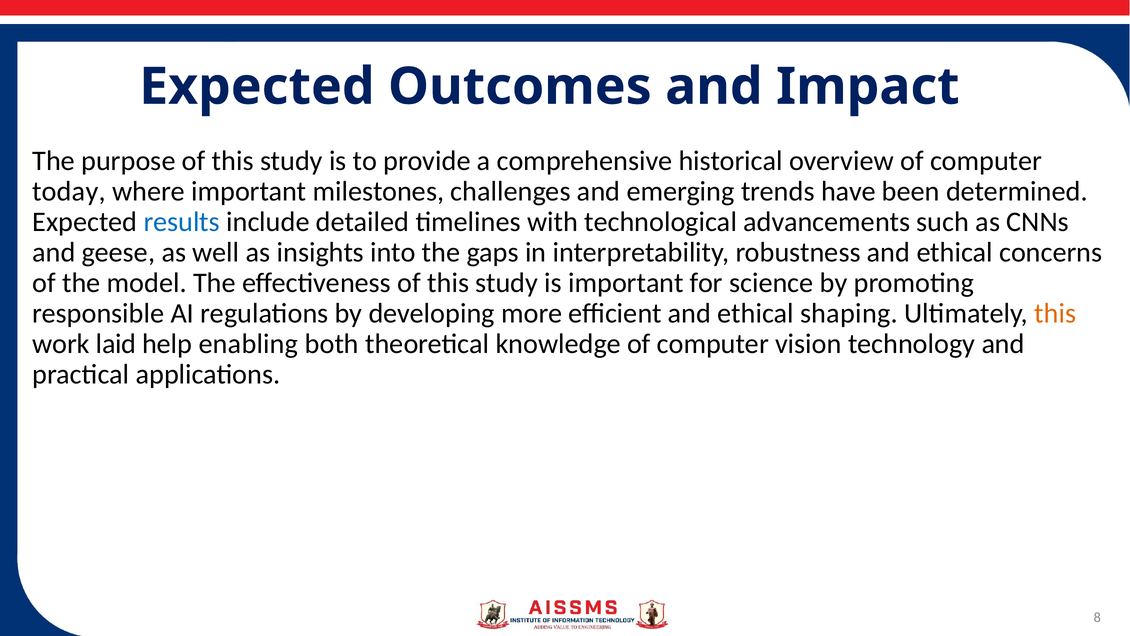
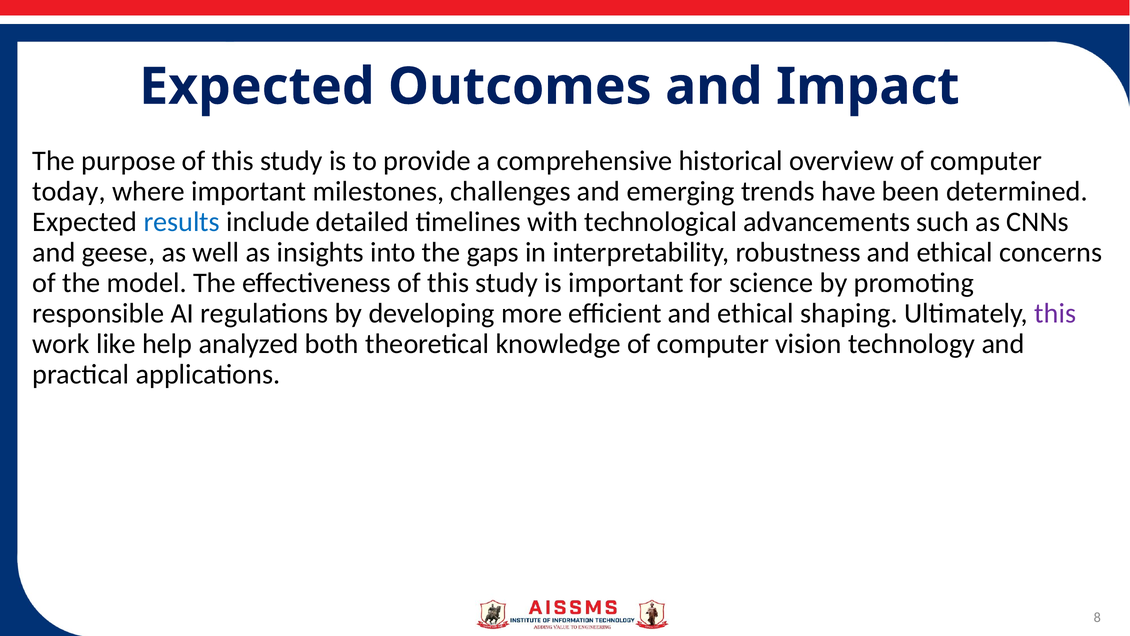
this colour: orange -> purple (1055, 313)
laid: laid -> like (116, 344)
enabling: enabling -> analyzed (249, 344)
